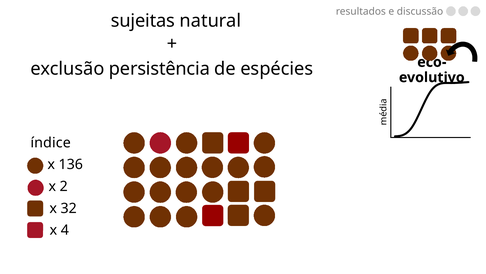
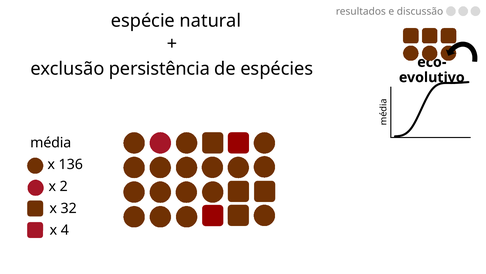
sujeitas: sujeitas -> espécie (143, 21)
índice: índice -> média (51, 142)
